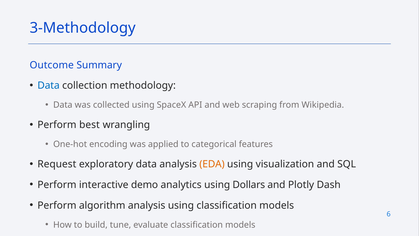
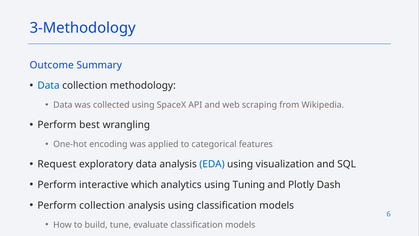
EDA colour: orange -> blue (212, 164)
demo: demo -> which (145, 185)
Dollars: Dollars -> Tuning (249, 185)
Perform algorithm: algorithm -> collection (102, 205)
